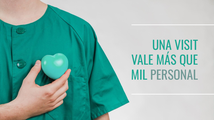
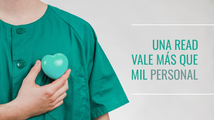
VISIT: VISIT -> READ (186, 46)
